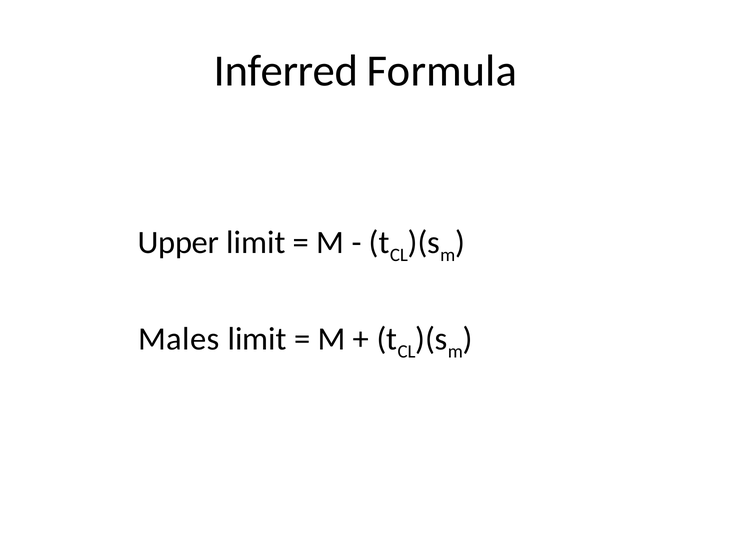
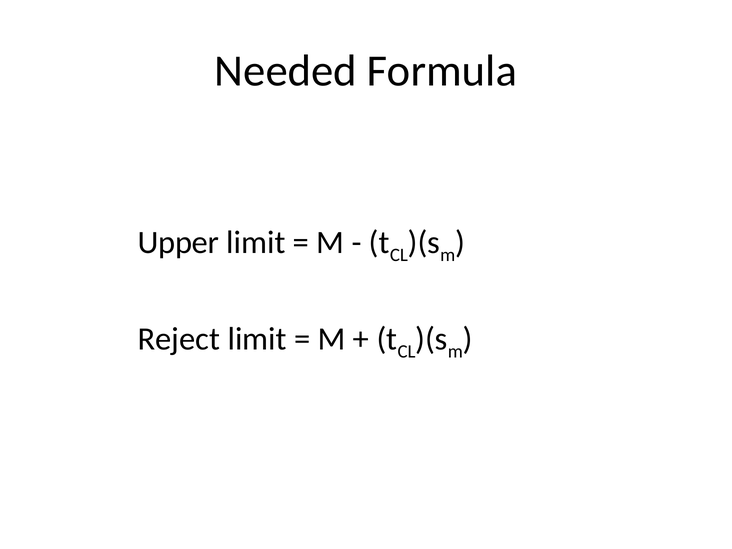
Inferred: Inferred -> Needed (286, 71)
Males: Males -> Reject (179, 339)
